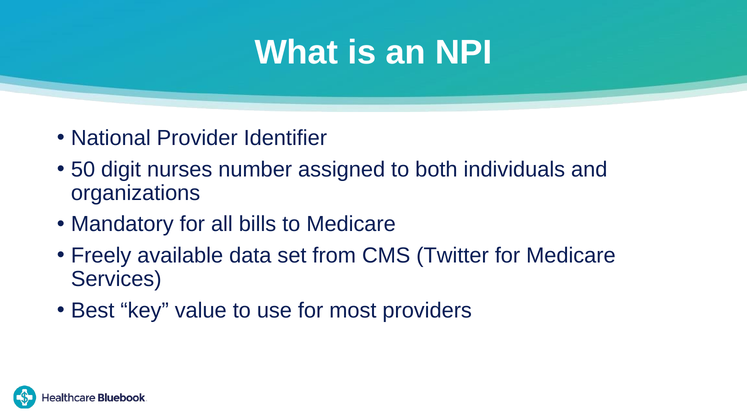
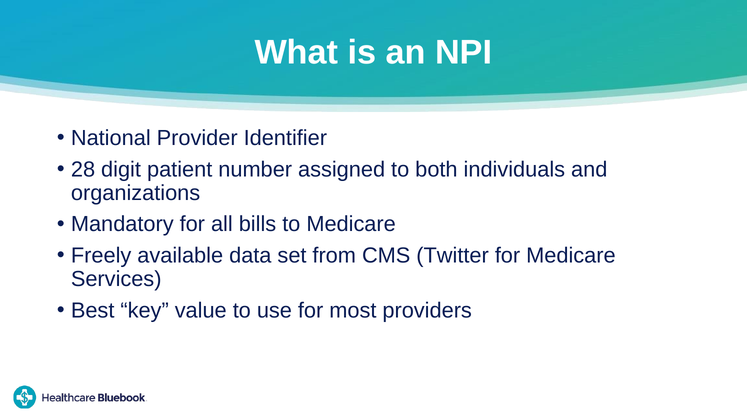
50: 50 -> 28 (83, 169)
nurses: nurses -> patient (180, 169)
